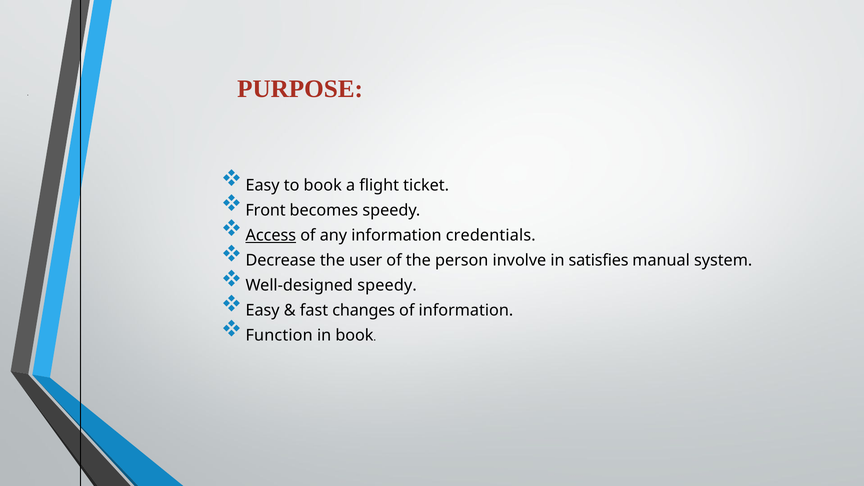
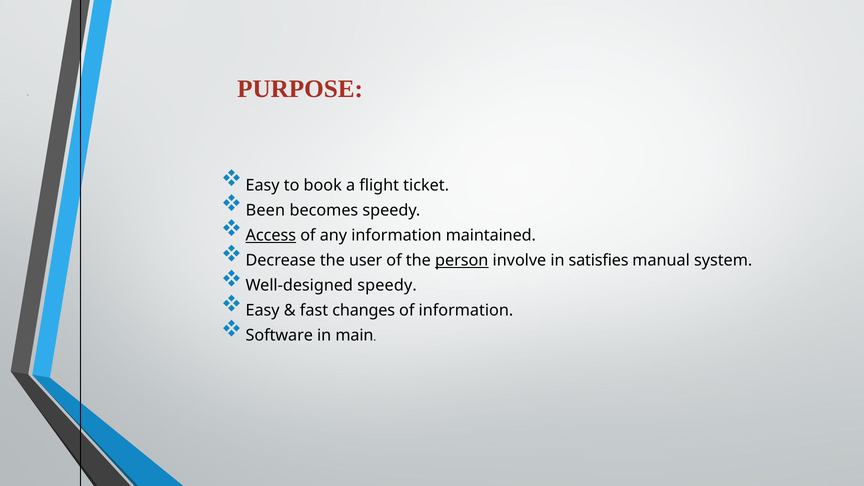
Front: Front -> Been (265, 210)
credentials: credentials -> maintained (491, 235)
person underline: none -> present (462, 260)
Function: Function -> Software (279, 336)
in book: book -> main (354, 336)
